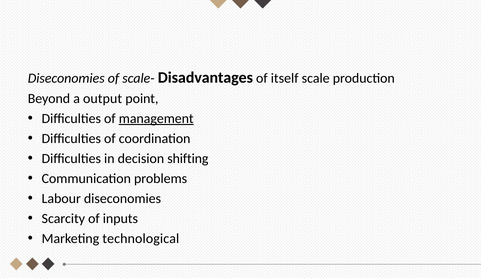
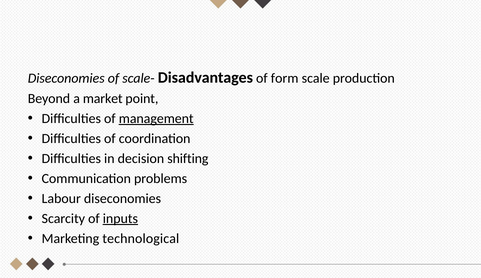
itself: itself -> form (285, 78)
output: output -> market (103, 98)
inputs underline: none -> present (120, 218)
